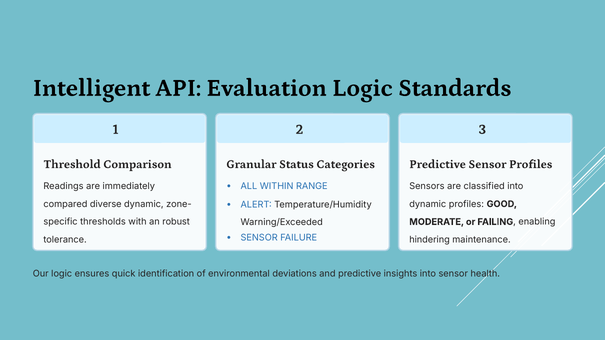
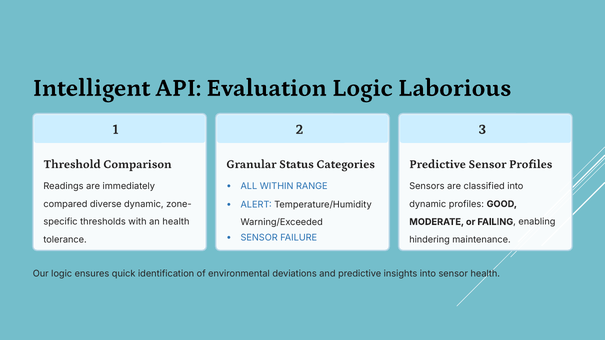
Standards: Standards -> Laborious (455, 88)
an robust: robust -> health (176, 222)
